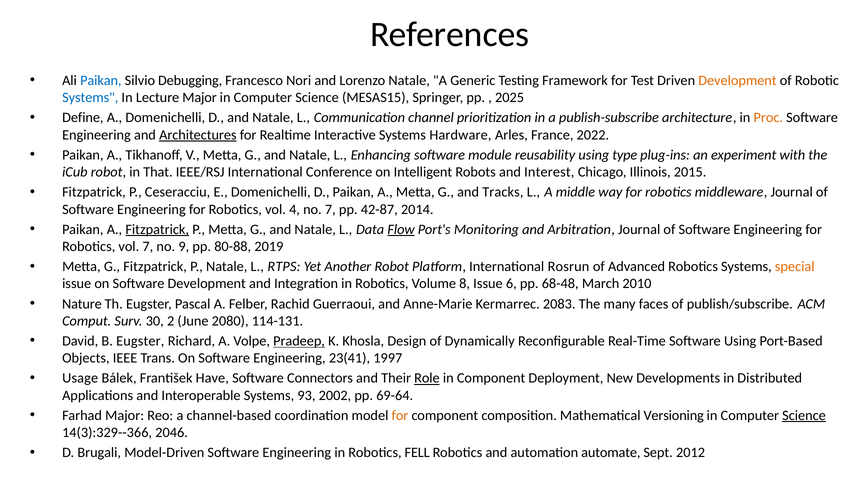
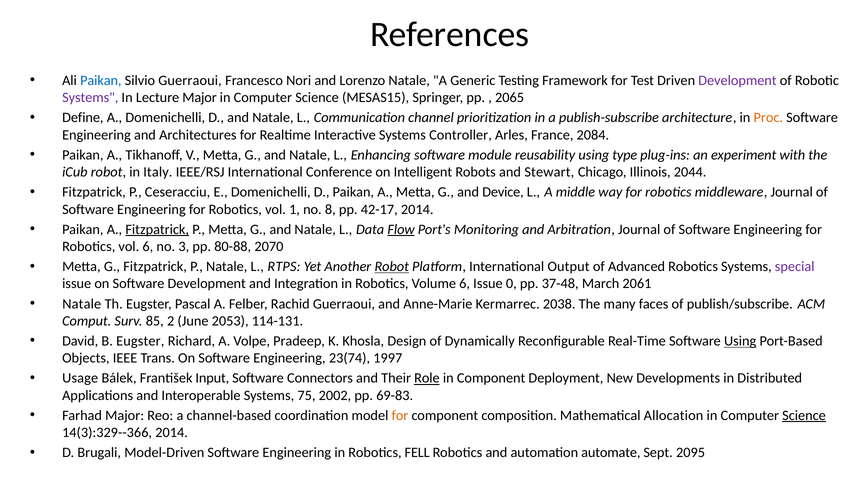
Silvio Debugging: Debugging -> Guerraoui (190, 81)
Development colour: orange -> purple (737, 81)
Systems colour: blue -> purple (90, 98)
2025: 2025 -> 2065 (510, 98)
Architectures underline: present -> none (198, 135)
Hardware: Hardware -> Controller (460, 135)
2022: 2022 -> 2084 (593, 135)
That: That -> Italy (158, 172)
Interest: Interest -> Stewart (549, 172)
2015: 2015 -> 2044 (690, 172)
Tracks: Tracks -> Device (503, 192)
4: 4 -> 1 (295, 209)
no 7: 7 -> 8 (330, 209)
42-87: 42-87 -> 42-17 (379, 209)
vol 7: 7 -> 6 (148, 247)
9: 9 -> 3 (184, 247)
2019: 2019 -> 2070 (269, 247)
Robot underline: none -> present (392, 267)
Rosrun: Rosrun -> Output (569, 267)
special colour: orange -> purple (795, 267)
Volume 8: 8 -> 6 (465, 284)
6: 6 -> 0 (511, 284)
68-48: 68-48 -> 37-48 (560, 284)
2010: 2010 -> 2061 (637, 284)
Nature: Nature -> Natale (82, 304)
2083: 2083 -> 2038 (559, 304)
30: 30 -> 85 (155, 321)
2080: 2080 -> 2053 (230, 321)
Pradeep underline: present -> none (299, 341)
Using underline: none -> present (740, 341)
23(41: 23(41 -> 23(74 (350, 358)
Have: Have -> Input (212, 378)
93: 93 -> 75 (306, 396)
69-64: 69-64 -> 69-83 (395, 396)
Versioning: Versioning -> Allocation (674, 416)
14(3):329--366 2046: 2046 -> 2014 (172, 433)
2012: 2012 -> 2095 (691, 453)
